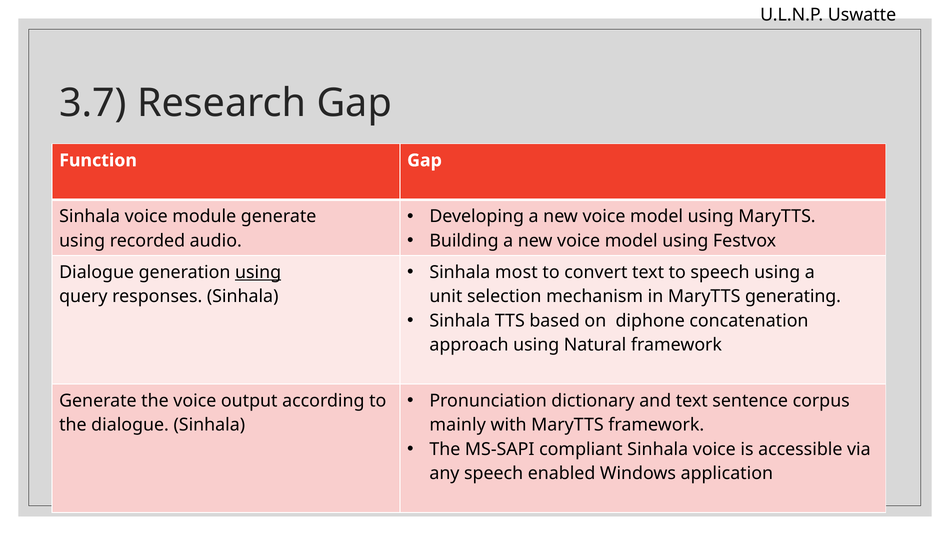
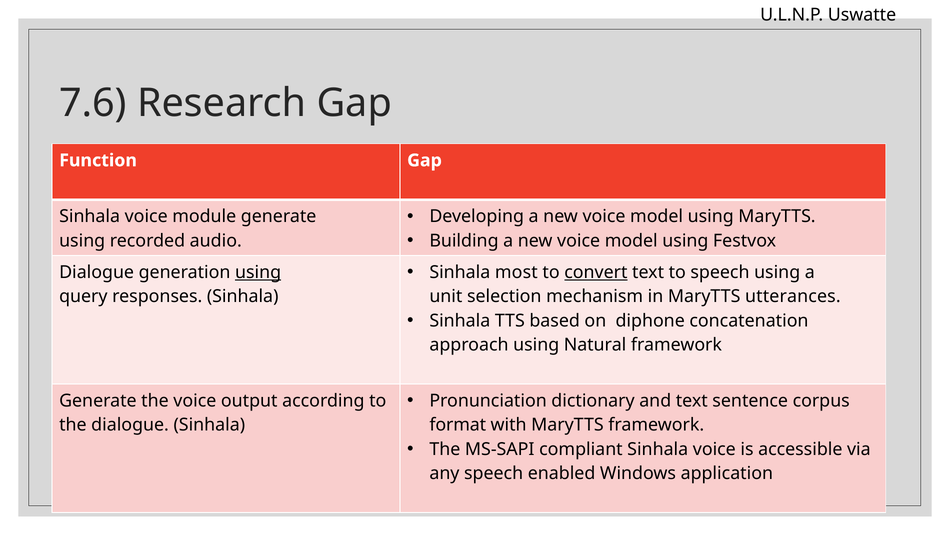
3.7: 3.7 -> 7.6 (93, 103)
convert underline: none -> present (596, 272)
generating: generating -> utterances (793, 296)
mainly: mainly -> format (458, 424)
